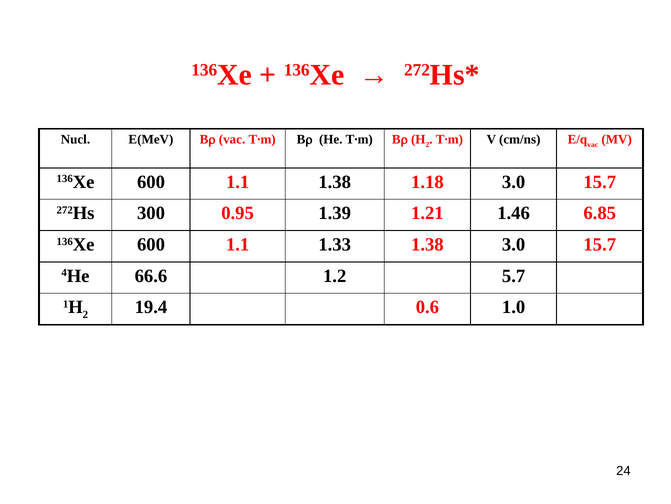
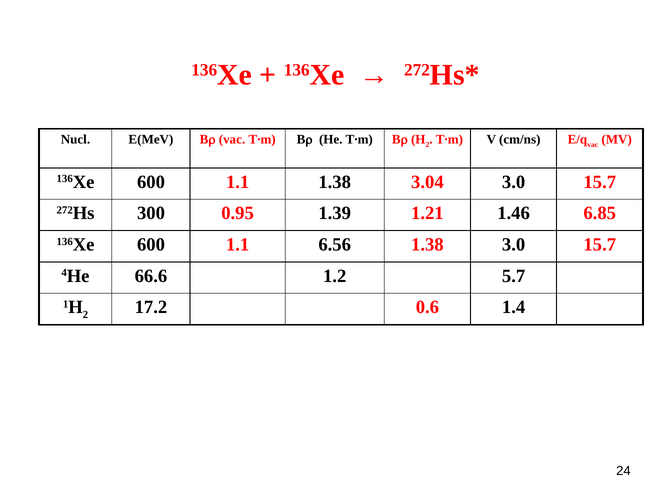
1.18: 1.18 -> 3.04 (427, 182)
1.33: 1.33 -> 6.56 (335, 244)
19.4: 19.4 -> 17.2 (151, 307)
1.0: 1.0 -> 1.4 (514, 307)
